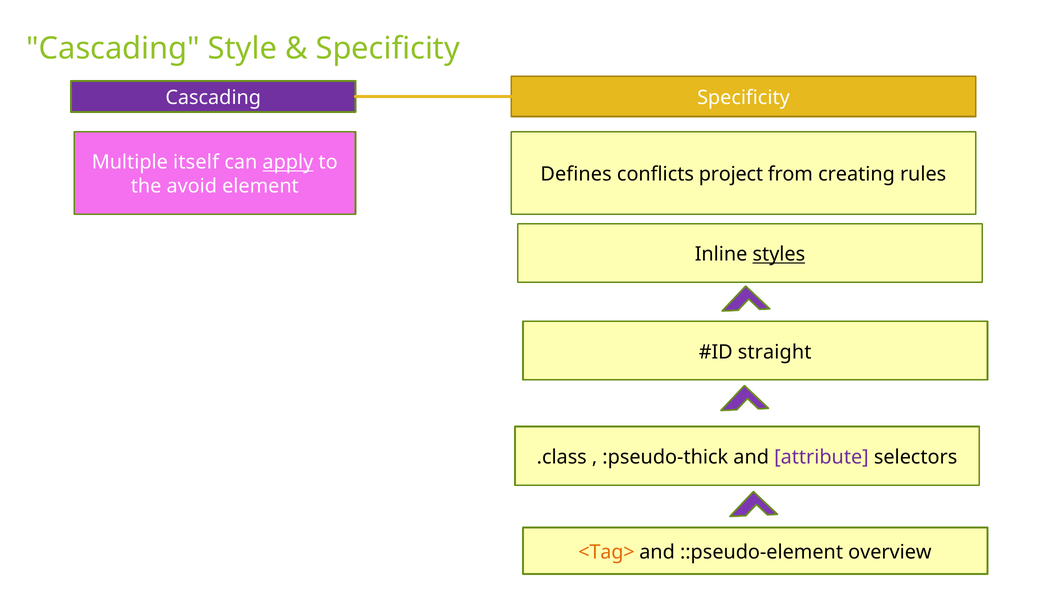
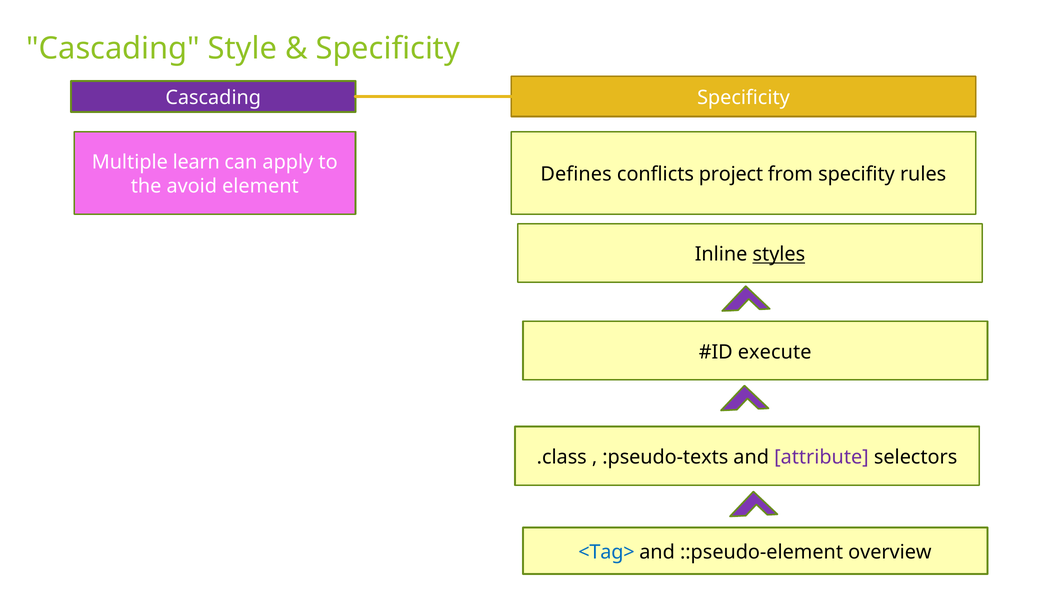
itself: itself -> learn (196, 162)
apply underline: present -> none (288, 162)
creating: creating -> specifity (857, 174)
straight: straight -> execute (775, 352)
:pseudo-thick: :pseudo-thick -> :pseudo-texts (665, 457)
<Tag> colour: orange -> blue (606, 552)
